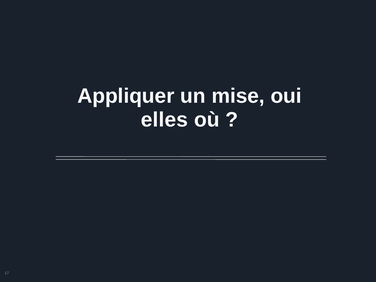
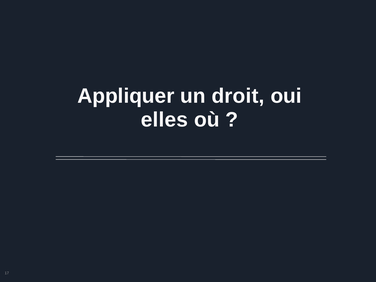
mise: mise -> droit (238, 96)
